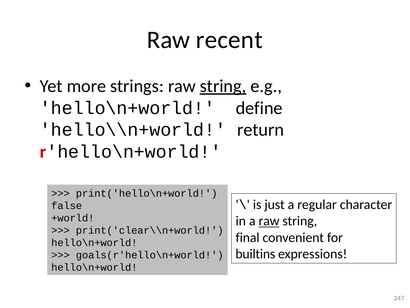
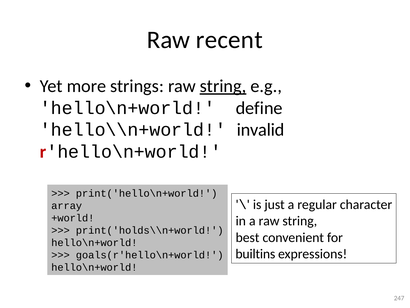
return: return -> invalid (261, 130)
false: false -> array (67, 206)
raw underline: present -> none (269, 221)
print('clear\\n+world: print('clear\\n+world -> print('holds\\n+world (150, 230)
final: final -> best (248, 237)
